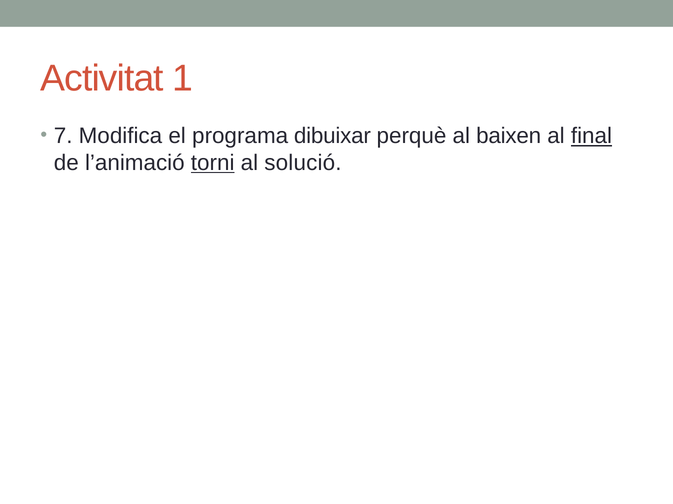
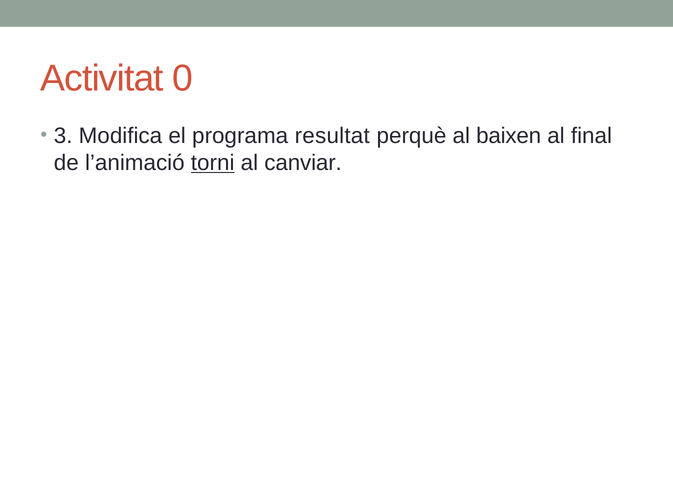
1: 1 -> 0 (183, 78)
7: 7 -> 3 (63, 136)
dibuixar: dibuixar -> resultat (332, 136)
final underline: present -> none (591, 136)
solució: solució -> canviar (303, 163)
